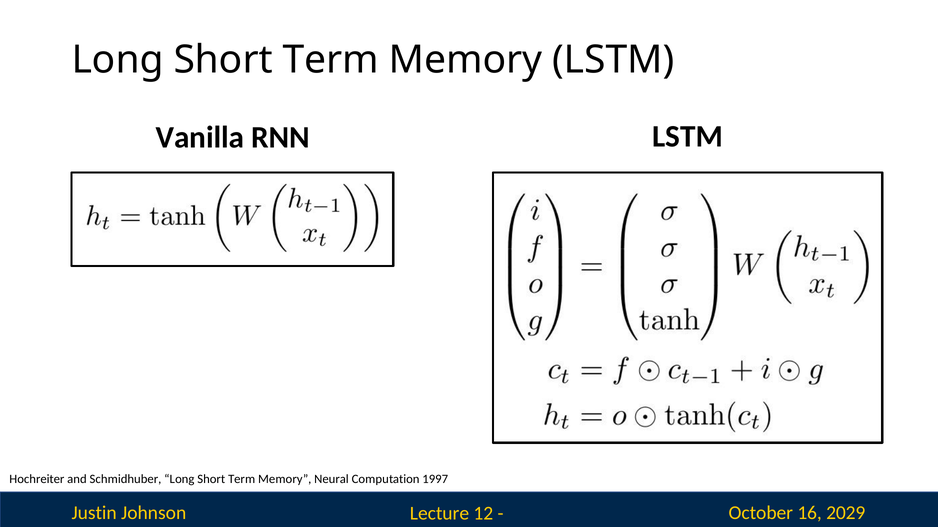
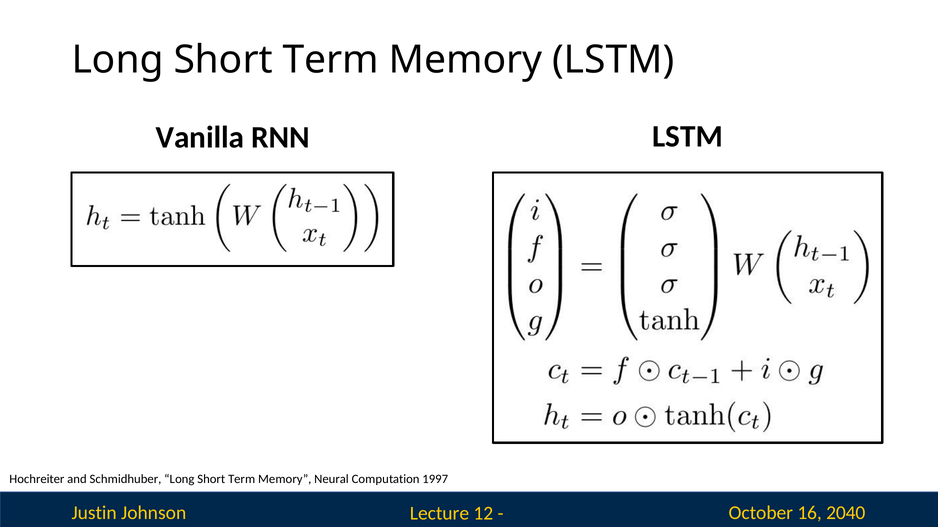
2029: 2029 -> 2040 (846, 513)
